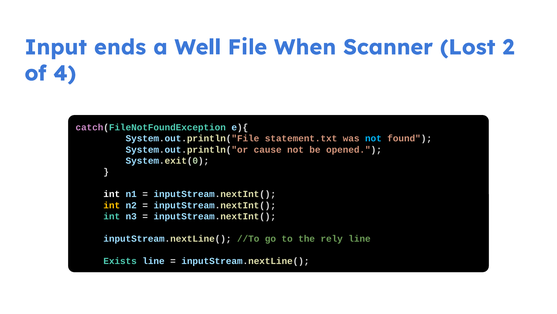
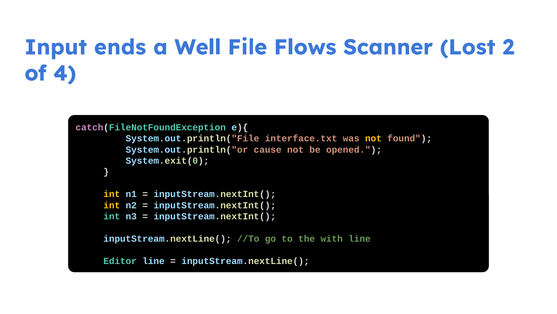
When: When -> Flows (305, 47)
statement.txt: statement.txt -> interface.txt (301, 138)
not colour: light blue -> yellow (373, 138)
int colour: white -> yellow (112, 194)
rely: rely -> with (332, 238)
Exists: Exists -> Editor (120, 261)
